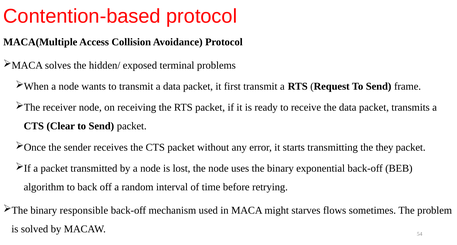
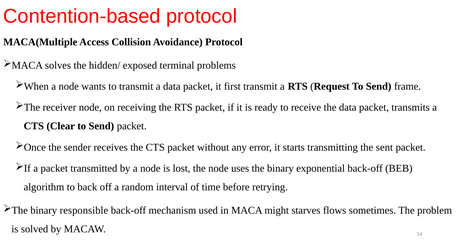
they: they -> sent (384, 147)
